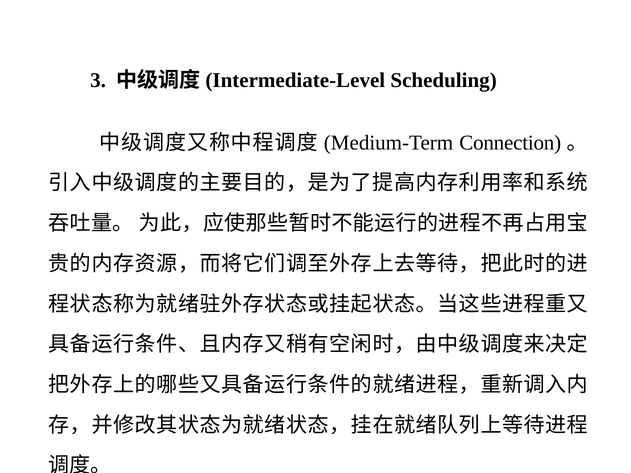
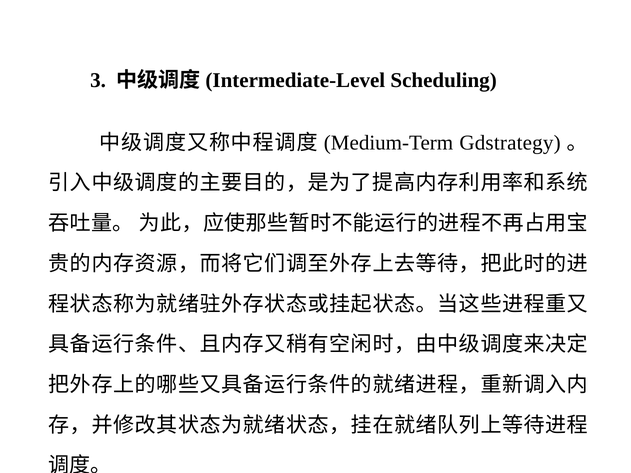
Connection: Connection -> Gdstrategy (510, 143)
